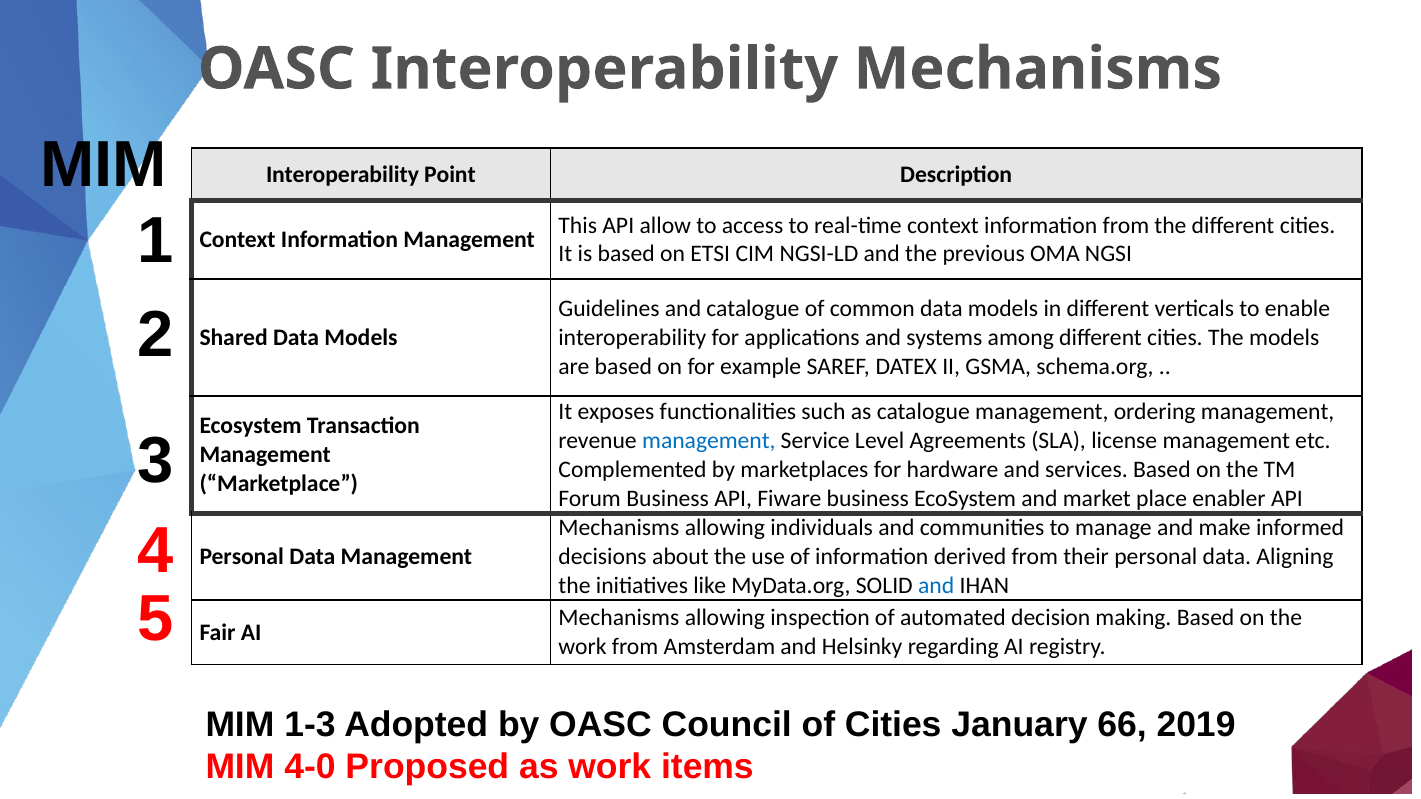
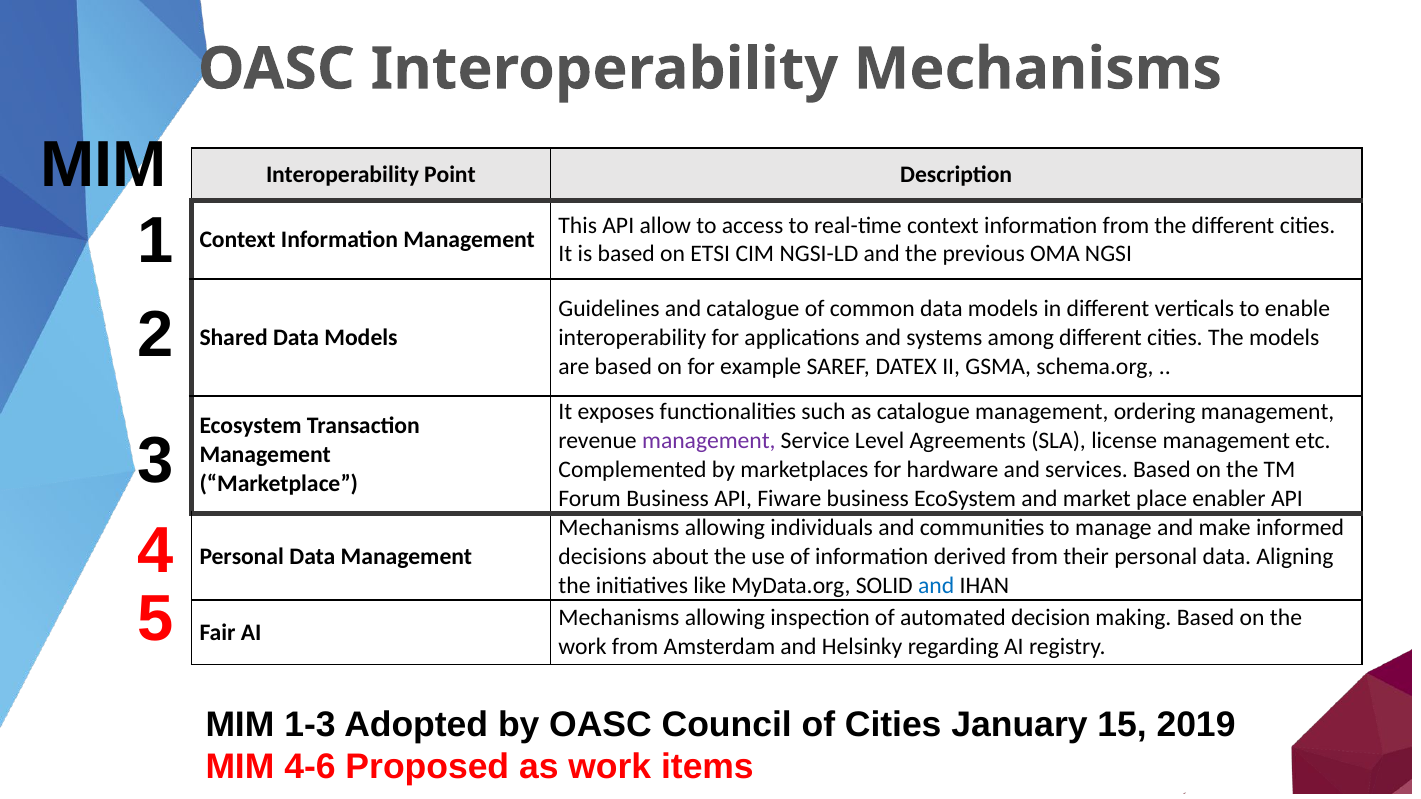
management colour: blue -> purple (709, 441)
66: 66 -> 15 (1122, 725)
4-0: 4-0 -> 4-6 (310, 768)
